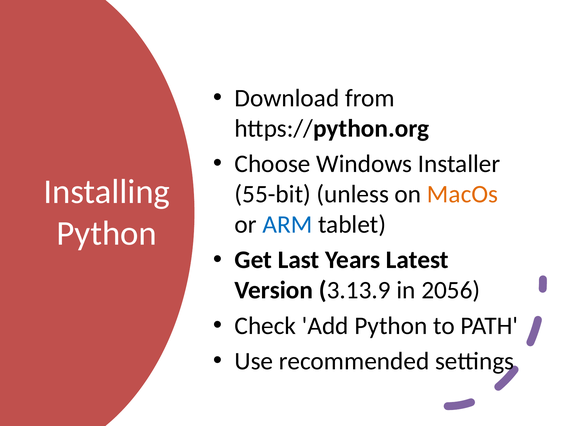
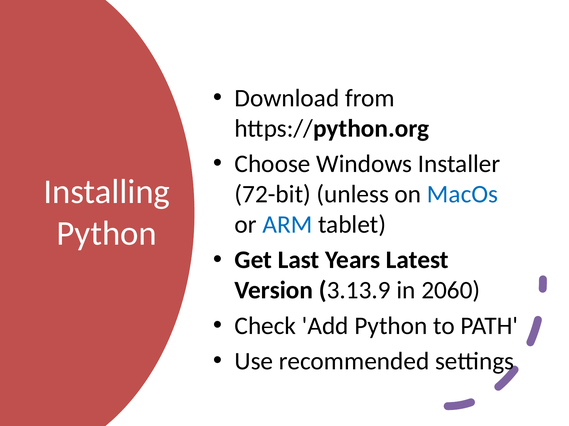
55-bit: 55-bit -> 72-bit (273, 195)
MacOs colour: orange -> blue (462, 195)
2056: 2056 -> 2060 (451, 291)
